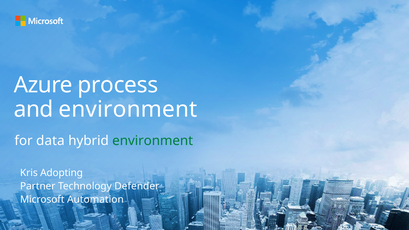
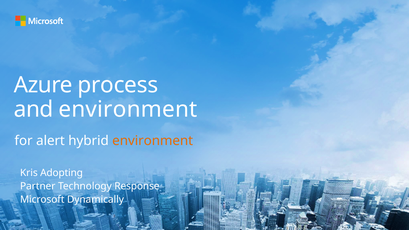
data: data -> alert (50, 141)
environment colour: green -> orange (153, 141)
Defender: Defender -> Response (137, 186)
Automation: Automation -> Dynamically (95, 199)
